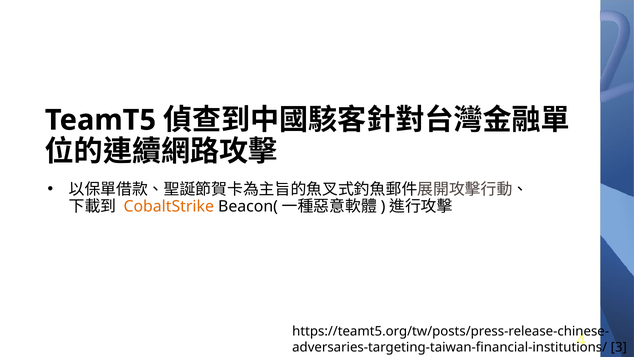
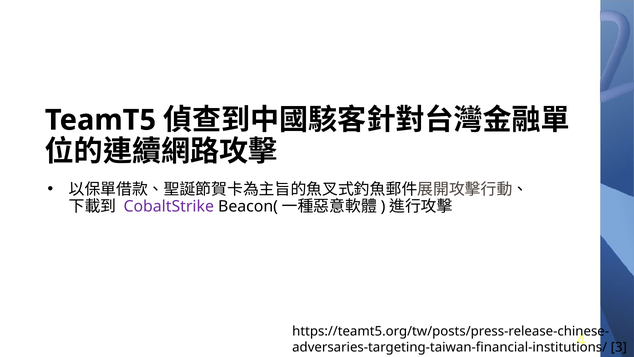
CobaltStrike colour: orange -> purple (169, 206)
